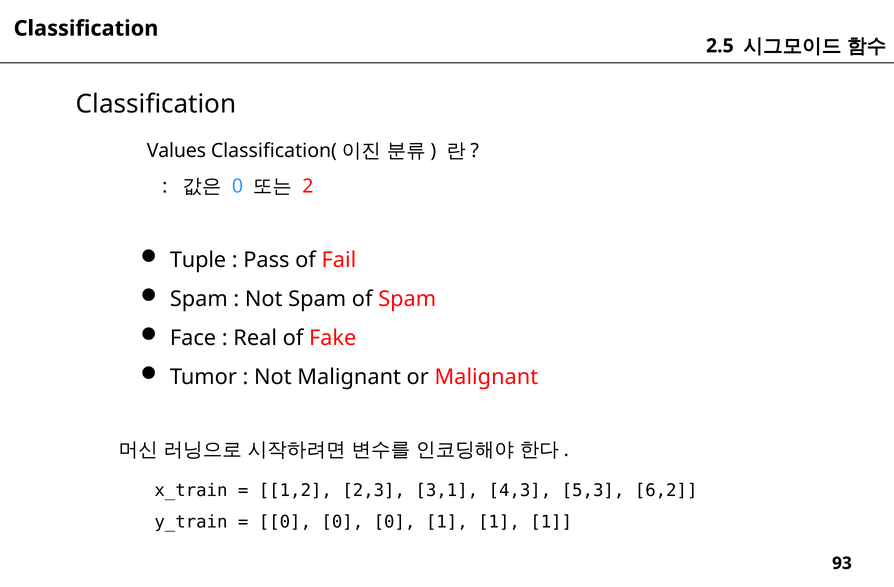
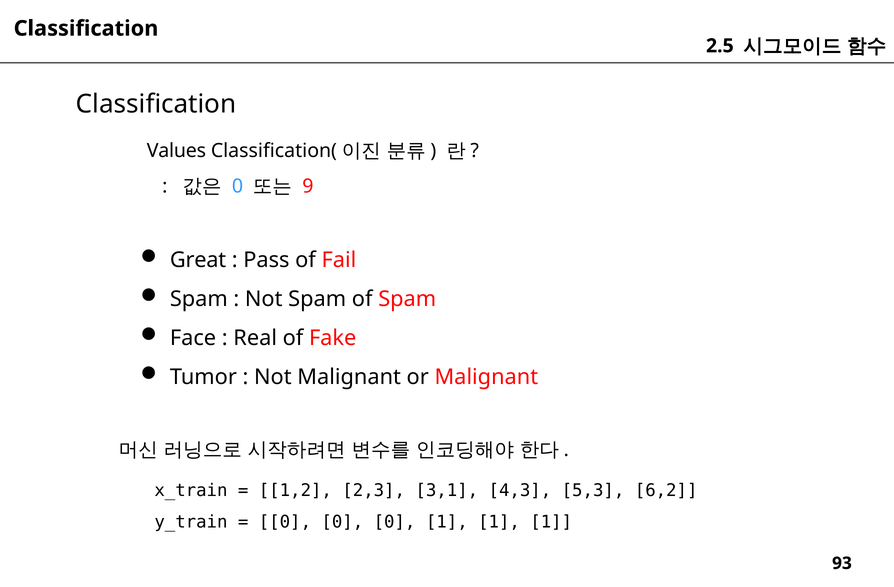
2: 2 -> 9 (308, 186)
Tuple: Tuple -> Great (198, 260)
